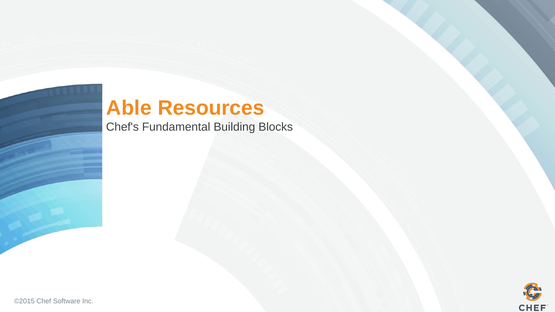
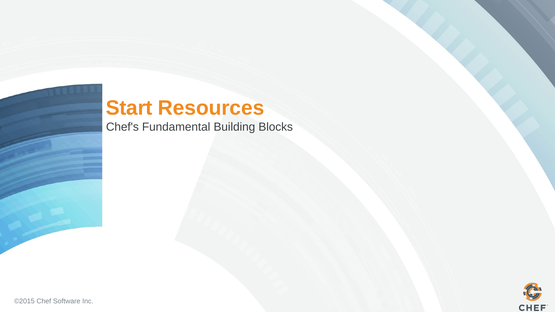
Able: Able -> Start (129, 108)
